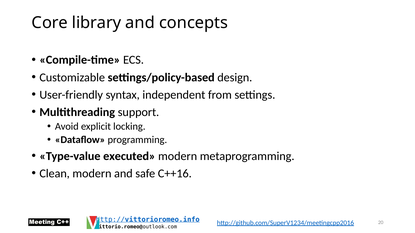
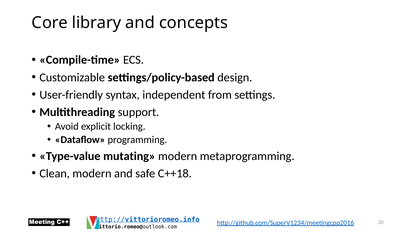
executed: executed -> mutating (129, 156)
C++16: C++16 -> C++18 (175, 174)
